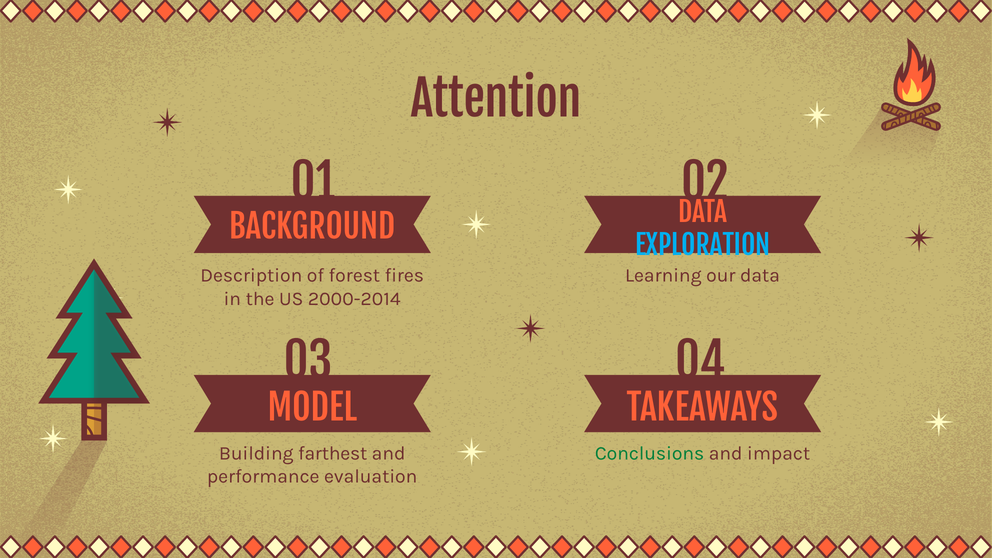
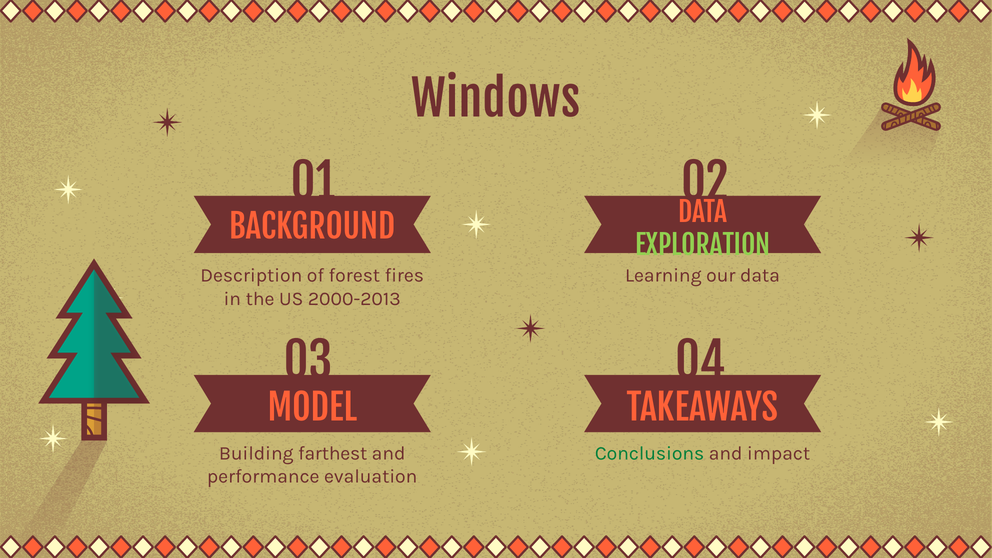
Attention: Attention -> Windows (496, 101)
EXPLORATION colour: light blue -> light green (703, 246)
2000-2014: 2000-2014 -> 2000-2013 (354, 299)
